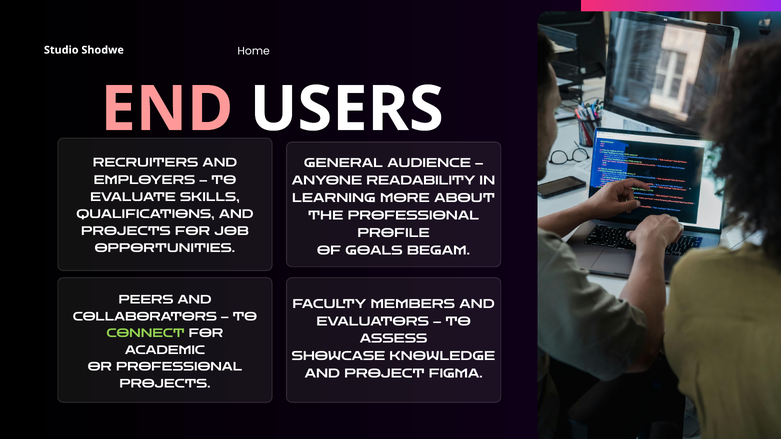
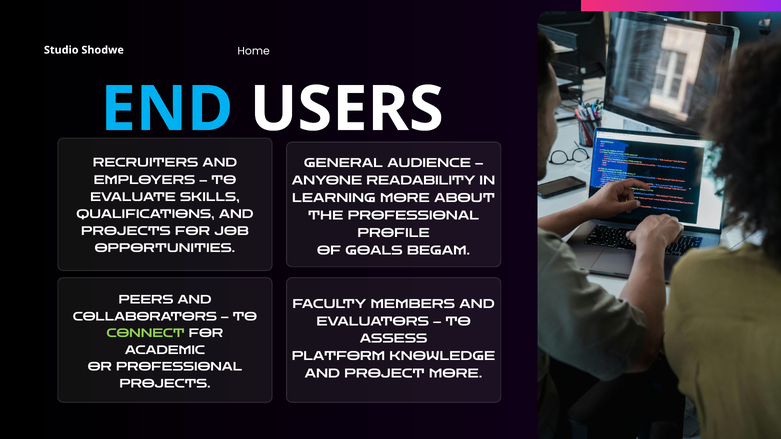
END colour: pink -> light blue (167, 109)
SHOWCASE: SHOWCASE -> PLATFORM (338, 357)
PROJECT FIGMA: FIGMA -> MORE (456, 374)
